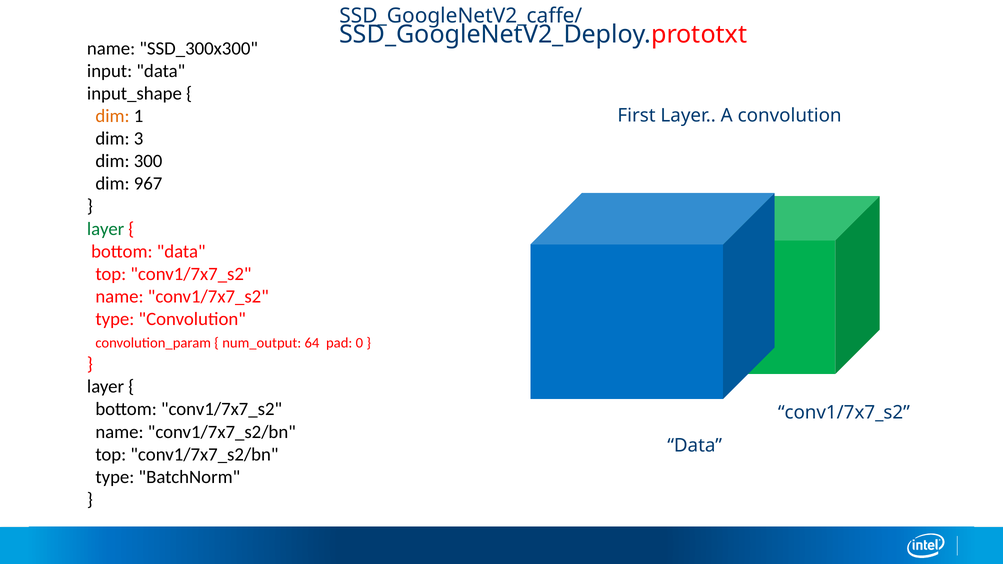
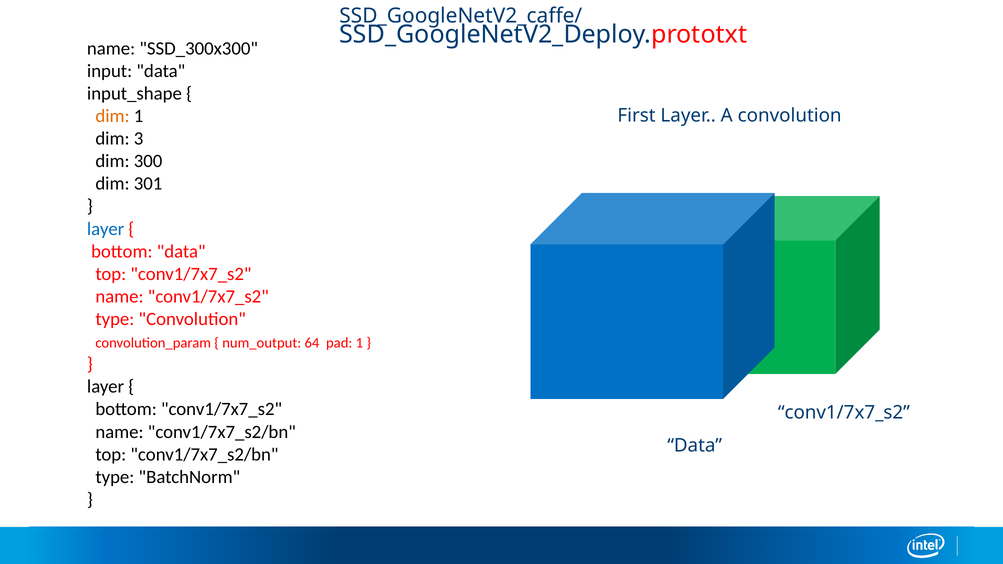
967: 967 -> 301 (148, 184)
layer colour: green -> blue (106, 229)
pad 0: 0 -> 1 (359, 343)
